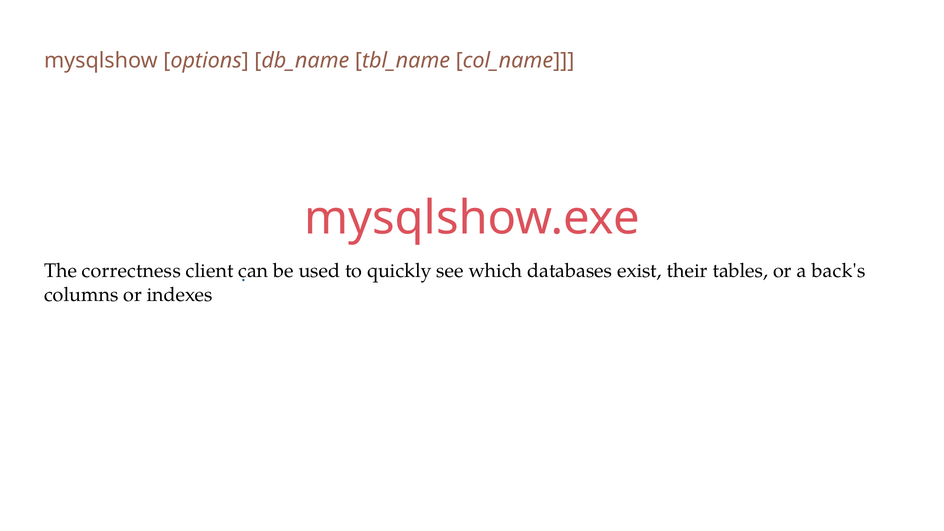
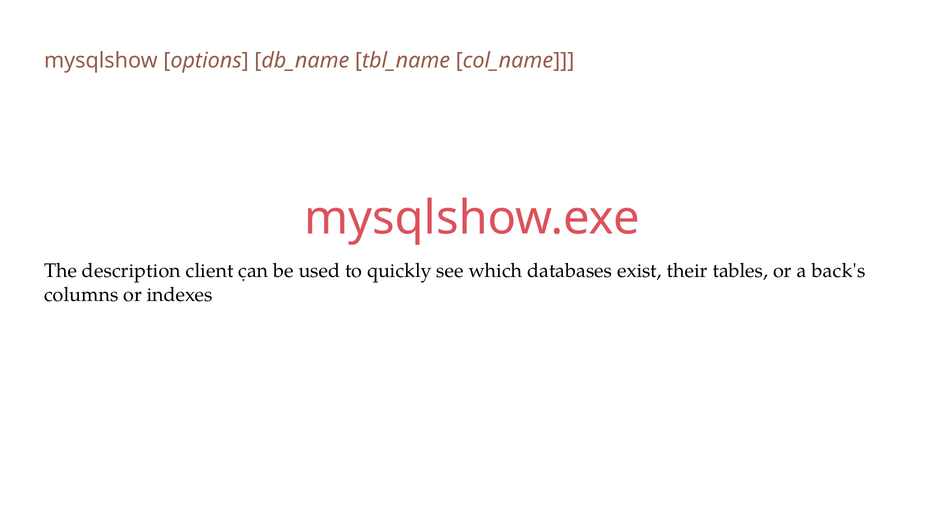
correctness: correctness -> description (131, 271)
